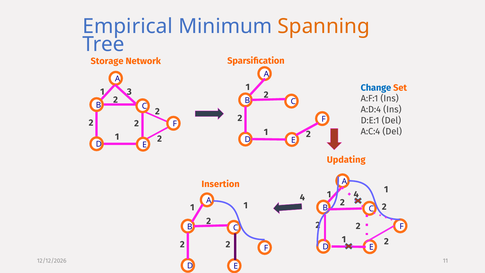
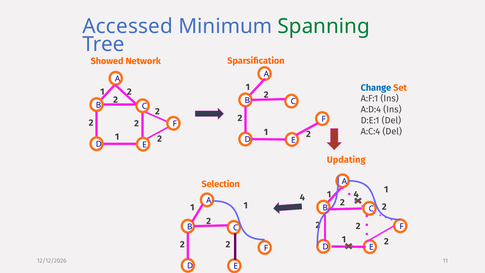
Empirical: Empirical -> Accessed (128, 26)
Spanning colour: orange -> green (324, 26)
Storage: Storage -> Showed (107, 61)
3: 3 -> 2 (129, 92)
Insertion: Insertion -> Selection (221, 184)
